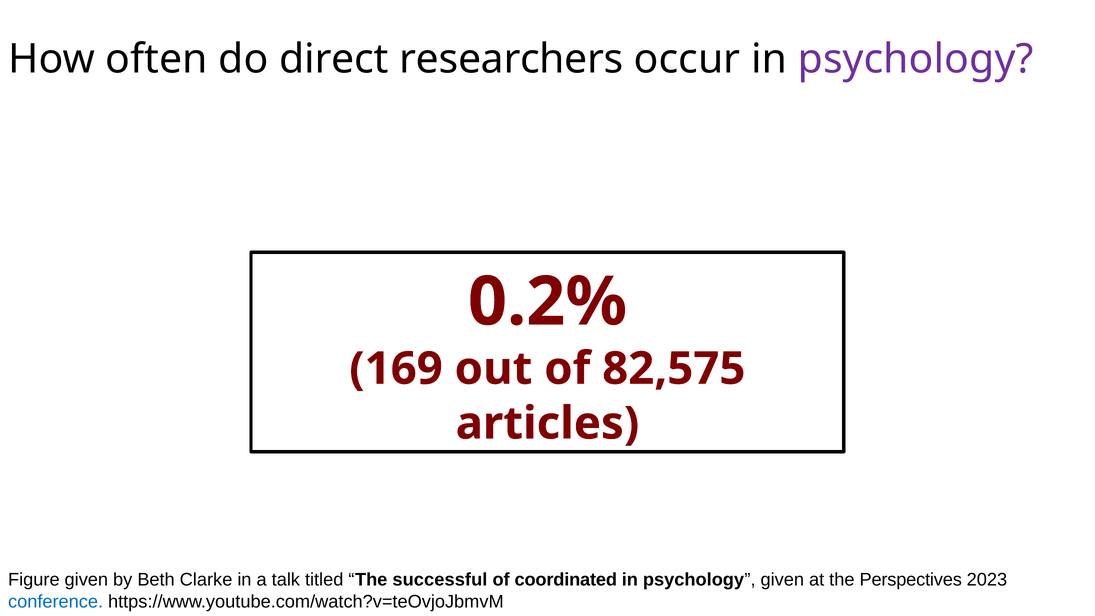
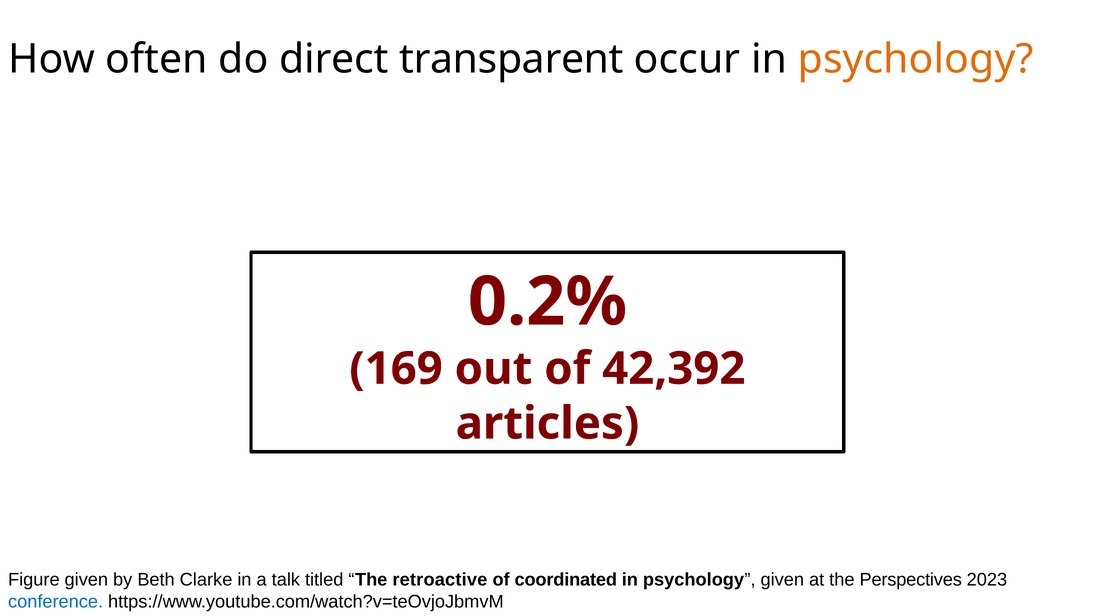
researchers: researchers -> transparent (511, 59)
psychology colour: purple -> orange (916, 59)
82,575: 82,575 -> 42,392 (674, 369)
successful: successful -> retroactive (440, 580)
